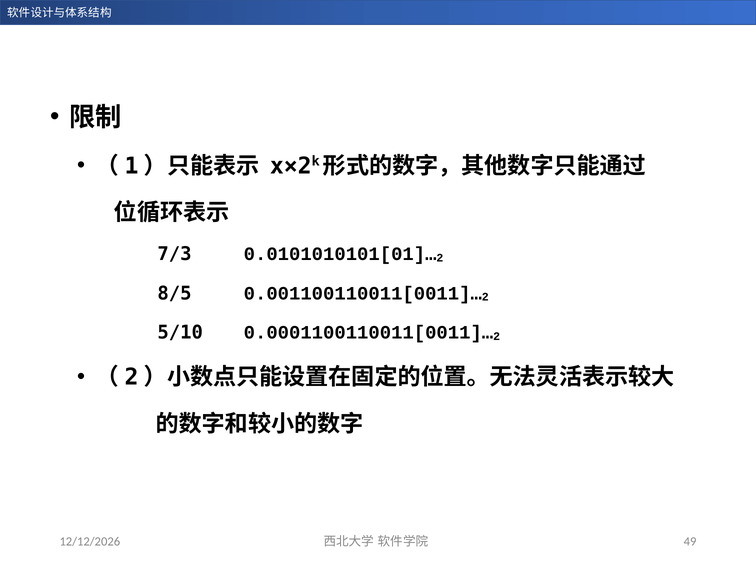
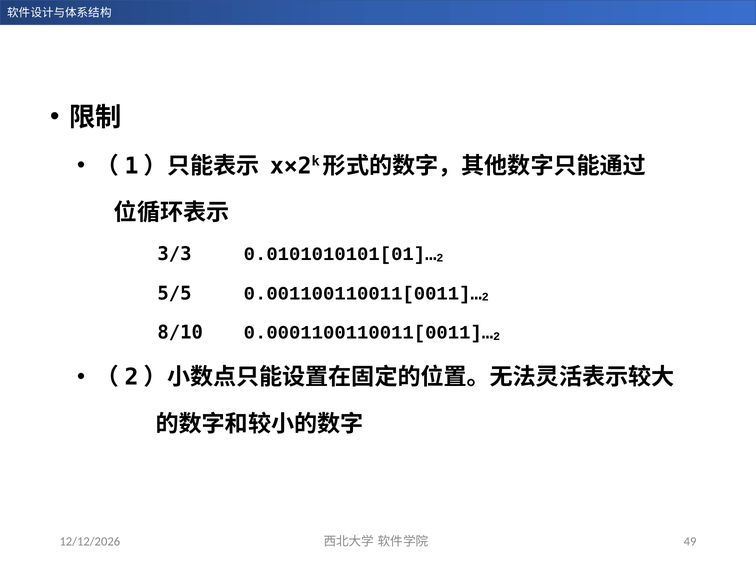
7/3: 7/3 -> 3/3 (175, 254)
8/5: 8/5 -> 5/5 (175, 293)
5/10: 5/10 -> 8/10 (180, 333)
